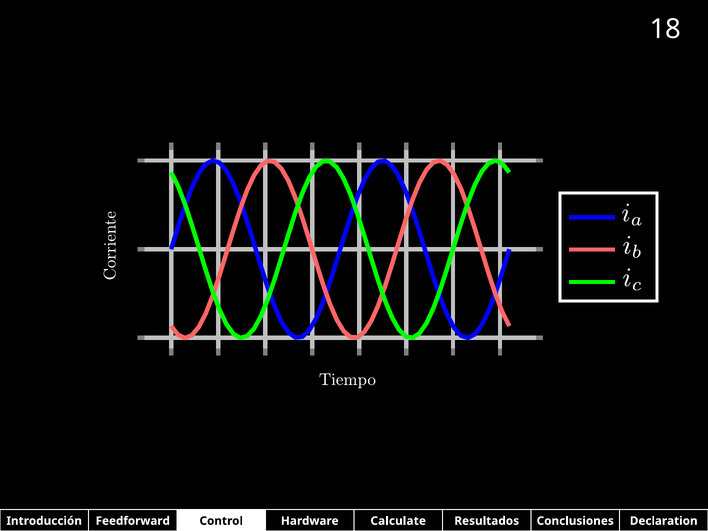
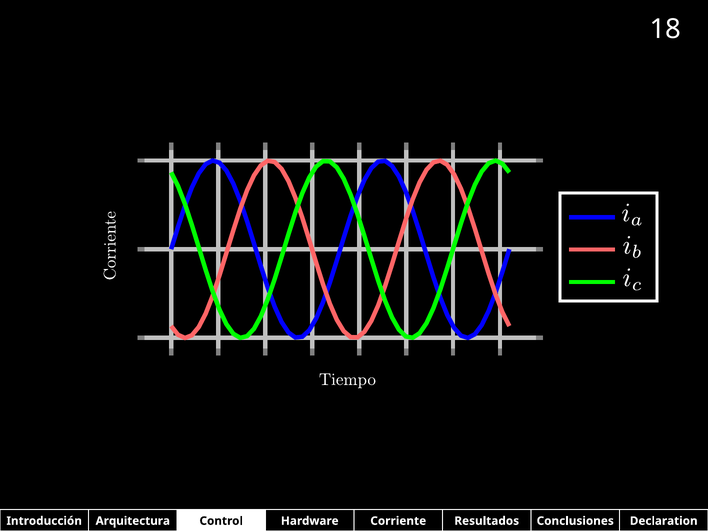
Feedforward: Feedforward -> Arquitectura (133, 521)
Calculate: Calculate -> Corriente (398, 521)
